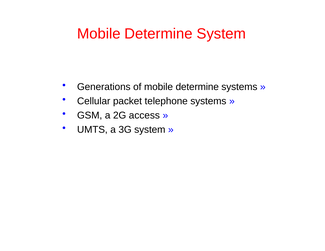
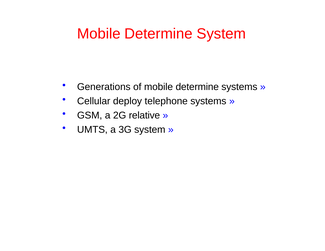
packet: packet -> deploy (127, 101)
access: access -> relative (144, 115)
